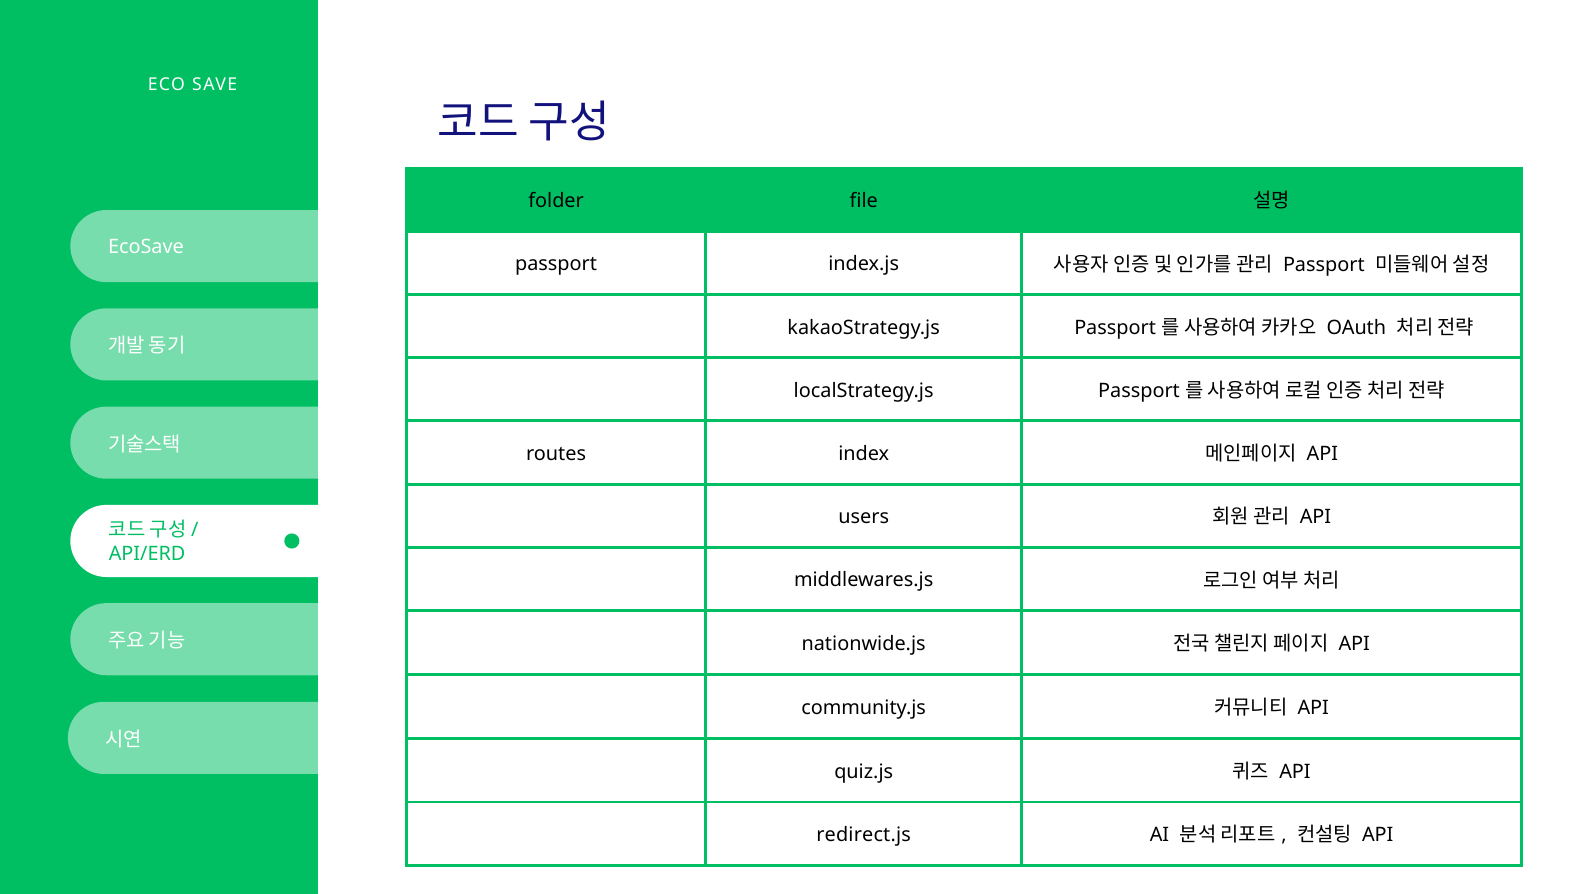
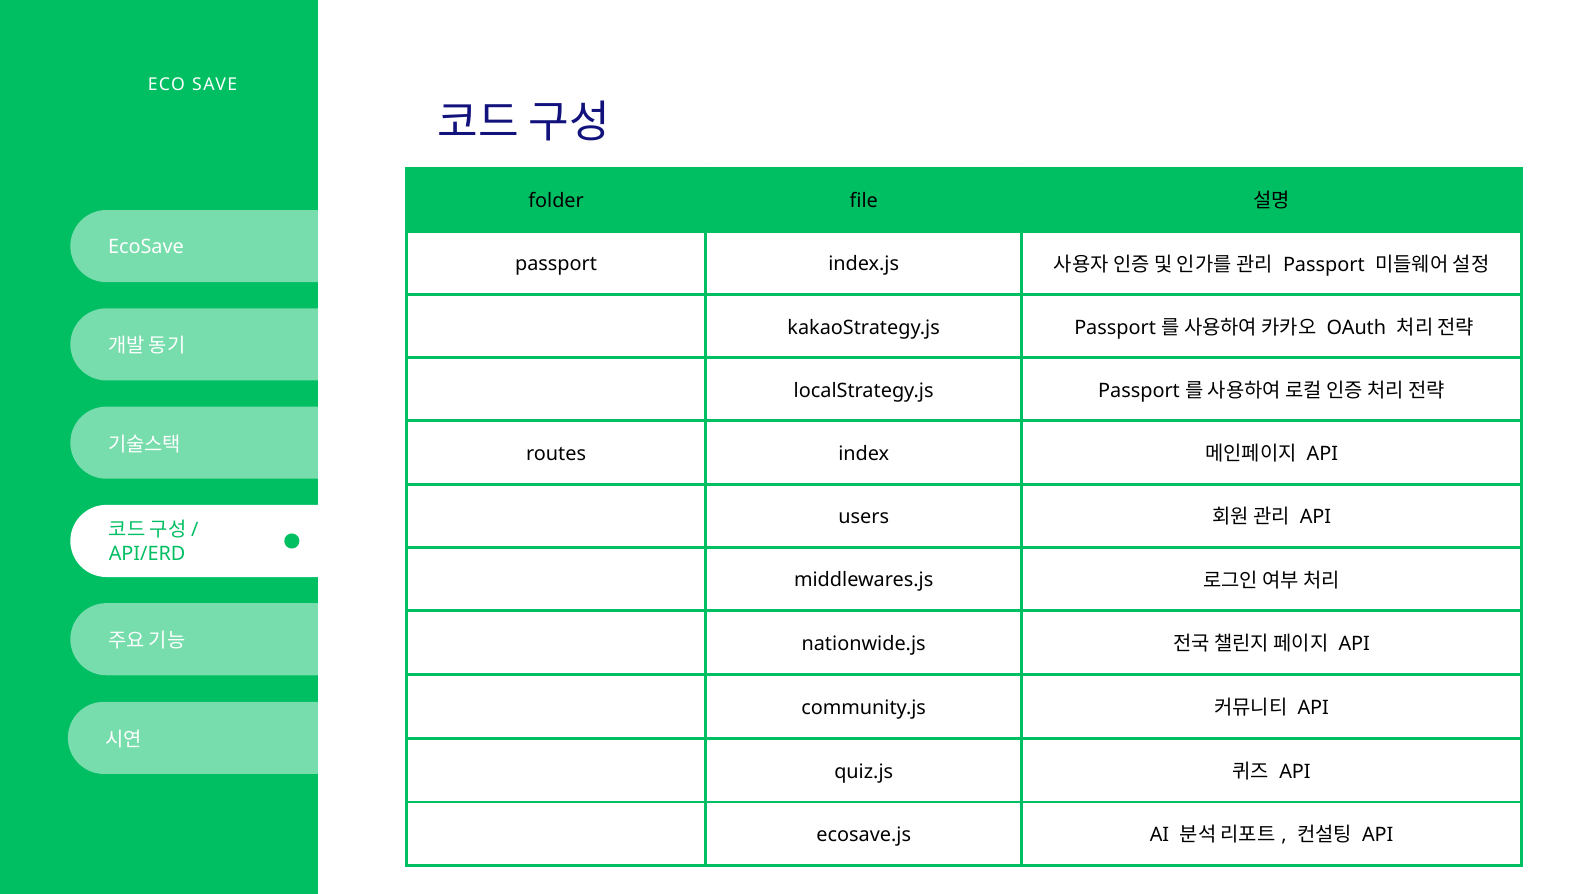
redirect.js: redirect.js -> ecosave.js (864, 836)
